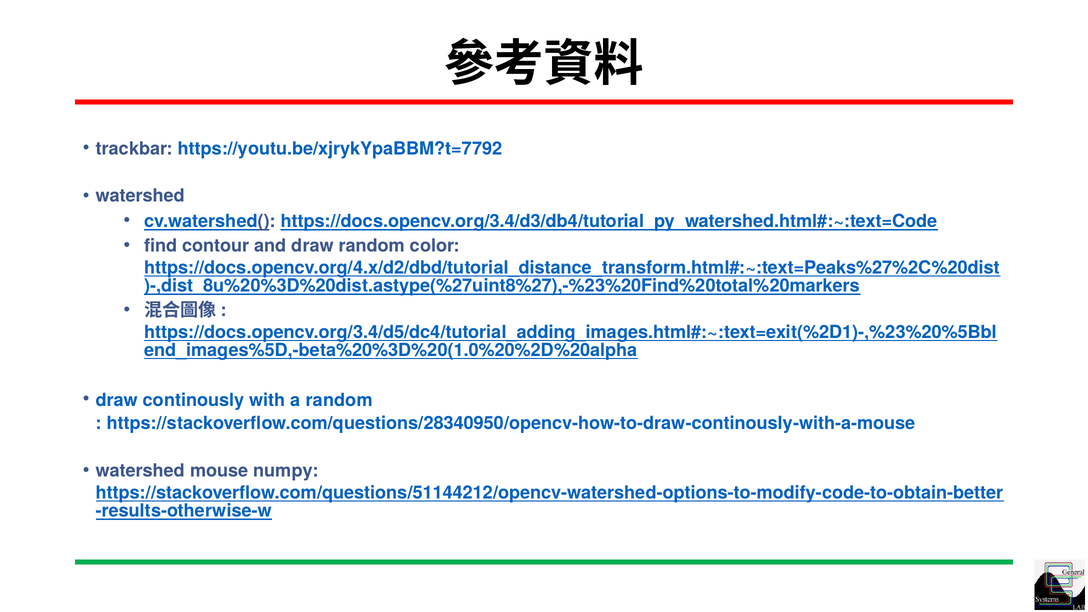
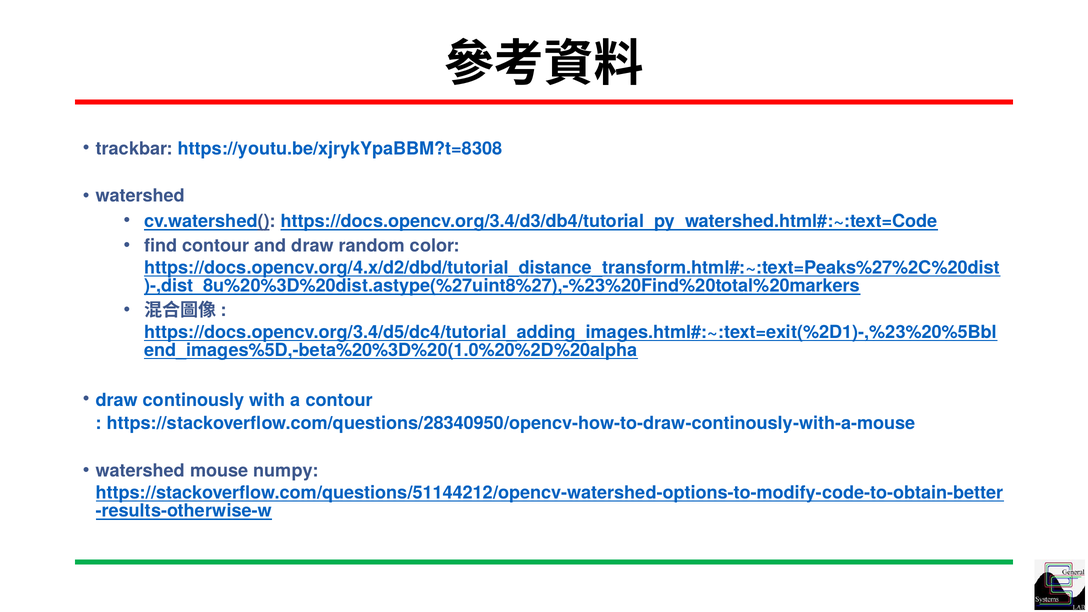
https://youtu.be/xjrykYpaBBM?t=7792: https://youtu.be/xjrykYpaBBM?t=7792 -> https://youtu.be/xjrykYpaBBM?t=8308 (340, 149)
a random: random -> contour (339, 400)
